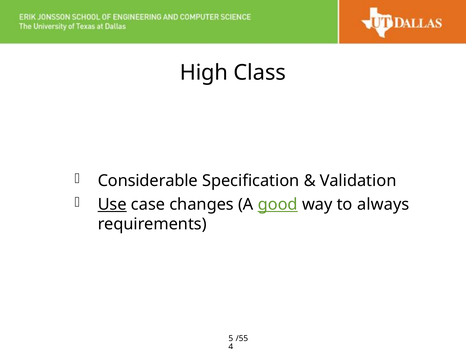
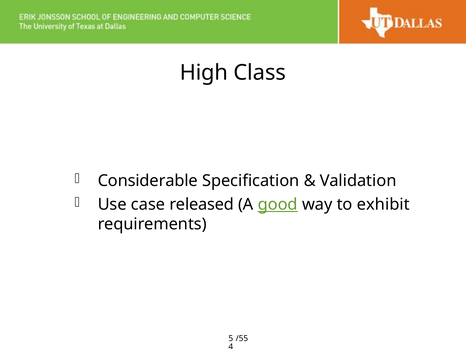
Use underline: present -> none (112, 205)
changes: changes -> released (202, 205)
always: always -> exhibit (383, 205)
